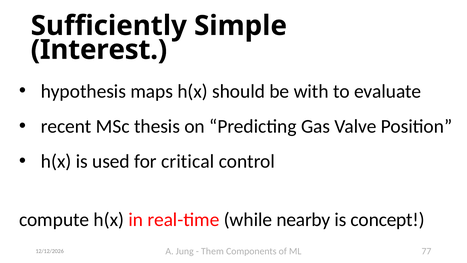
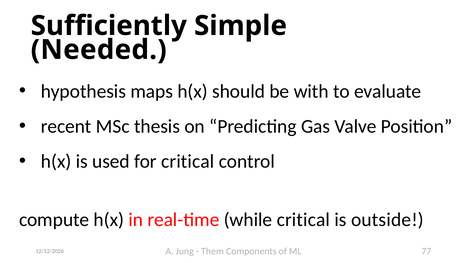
Interest: Interest -> Needed (99, 50)
while nearby: nearby -> critical (303, 220)
concept: concept -> outside (387, 220)
